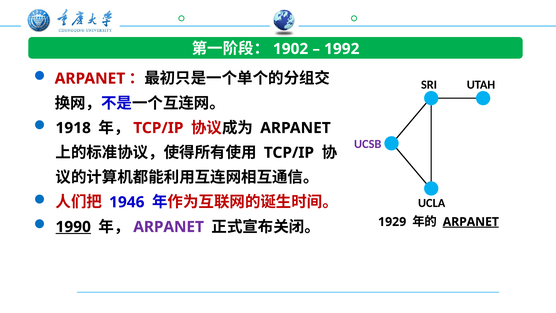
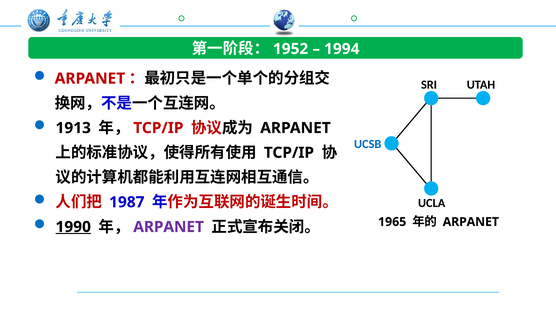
1902: 1902 -> 1952 (291, 49)
1992: 1992 -> 1994 (342, 49)
1918: 1918 -> 1913 (73, 128)
UCSB colour: purple -> blue (368, 144)
1946: 1946 -> 1987 (127, 202)
1929: 1929 -> 1965 (392, 222)
ARPANET underline: present -> none (471, 222)
